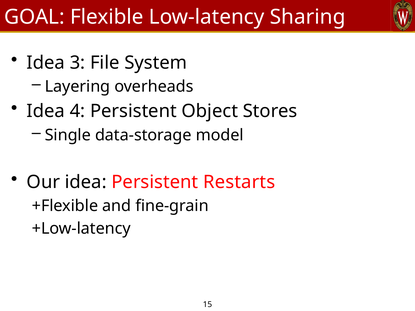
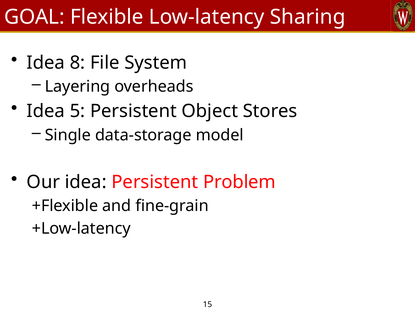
3: 3 -> 8 (78, 63)
4: 4 -> 5 (78, 111)
Restarts: Restarts -> Problem (239, 182)
